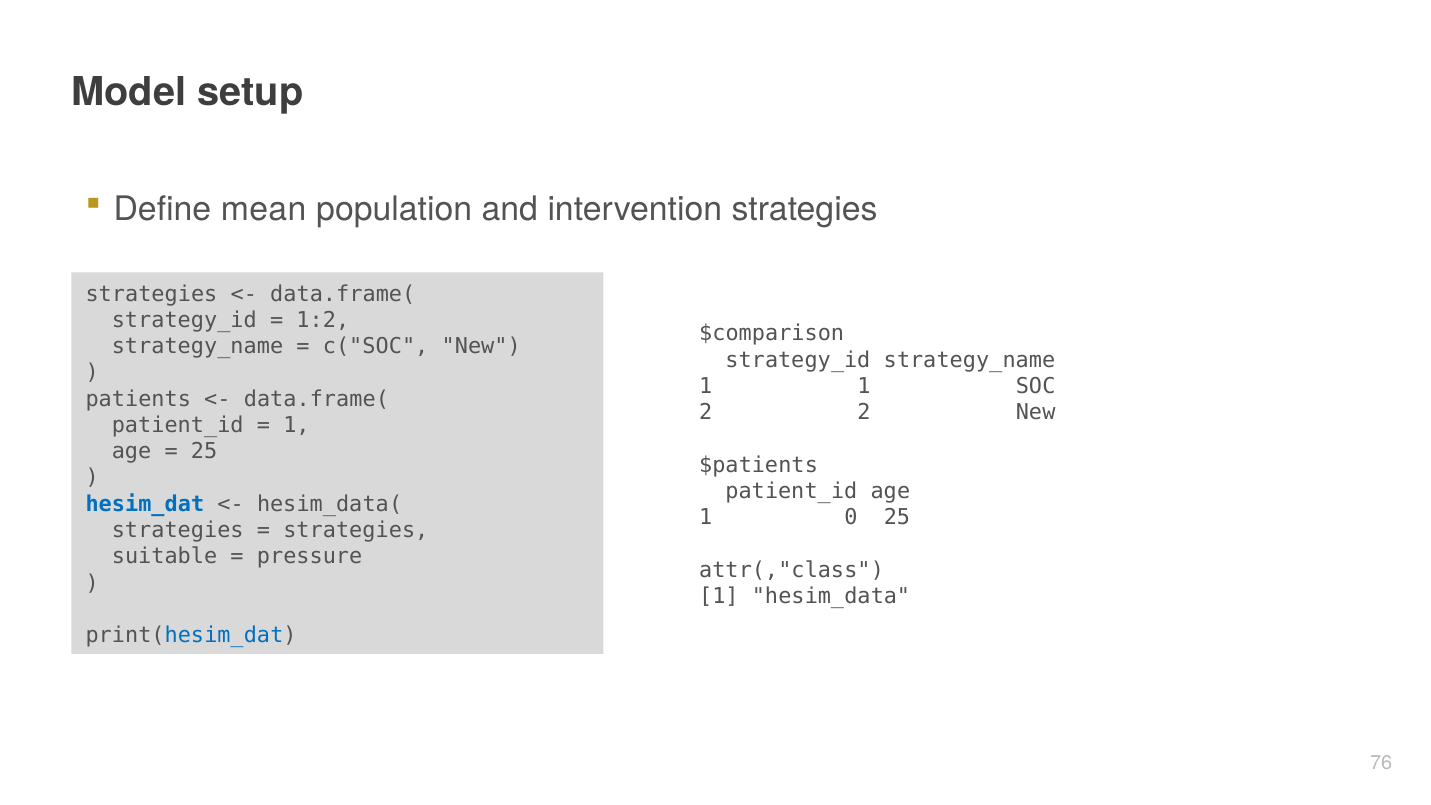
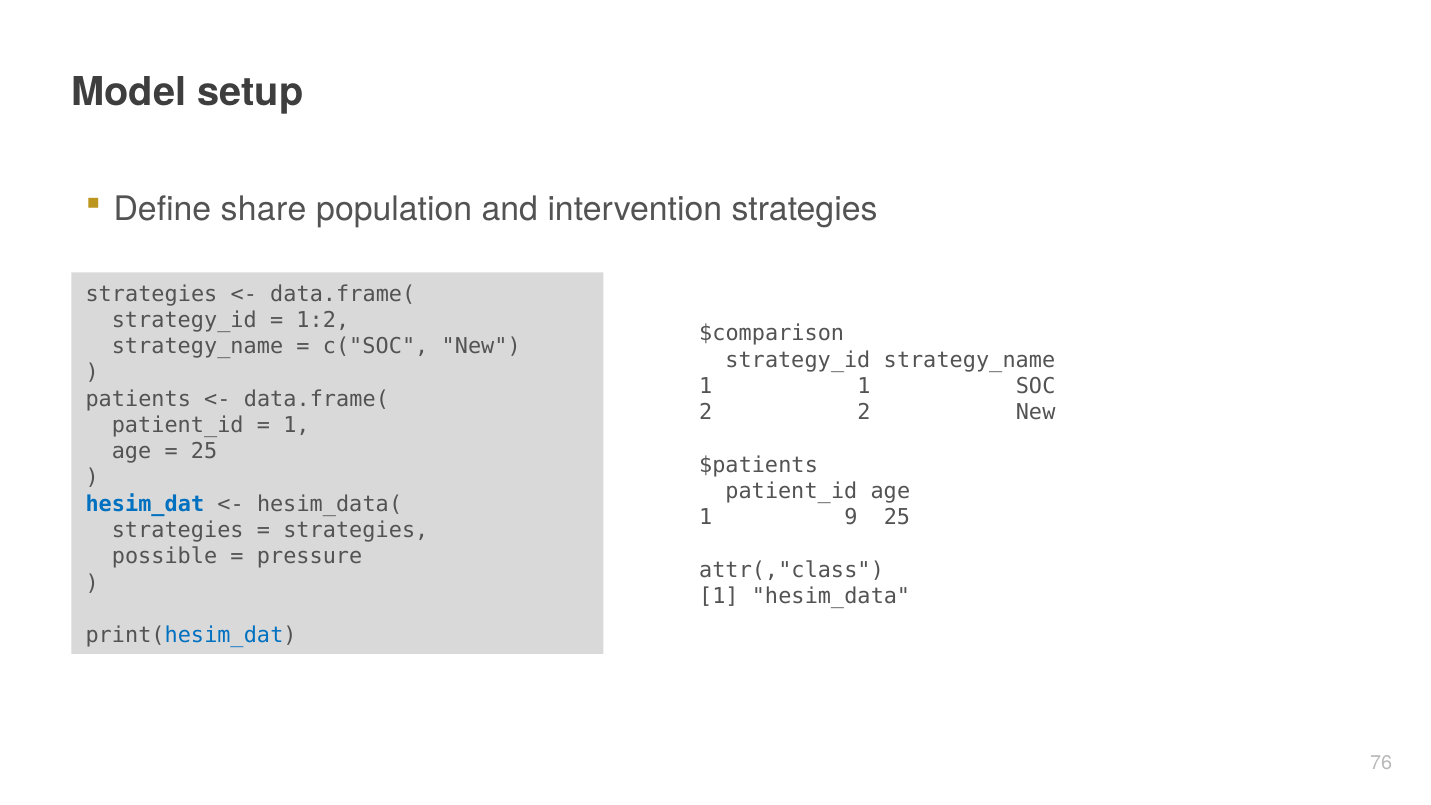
mean: mean -> share (264, 210)
0: 0 -> 9 (851, 517)
suitable: suitable -> possible (165, 557)
